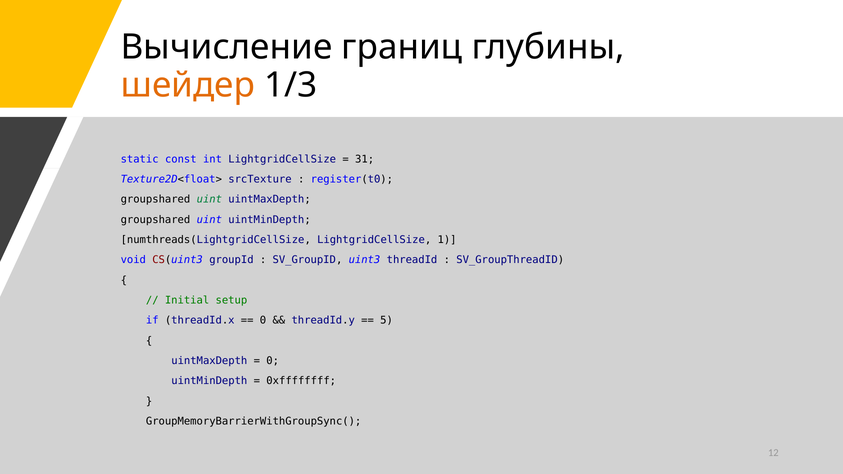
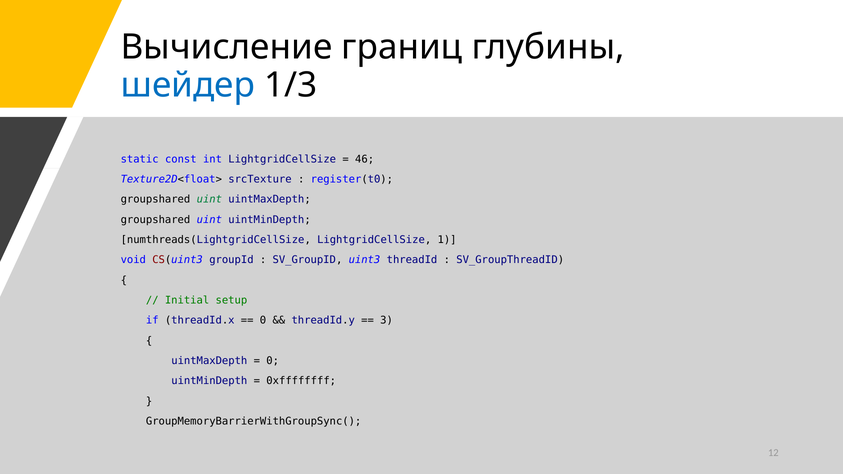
шейдер colour: orange -> blue (188, 85)
31: 31 -> 46 (365, 159)
5: 5 -> 3 (387, 321)
